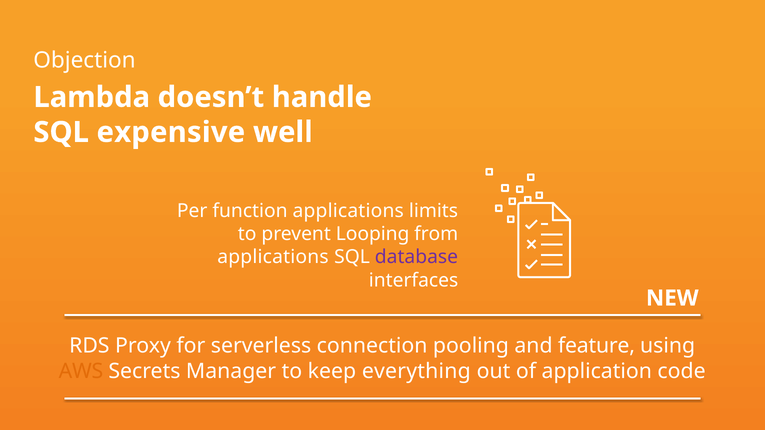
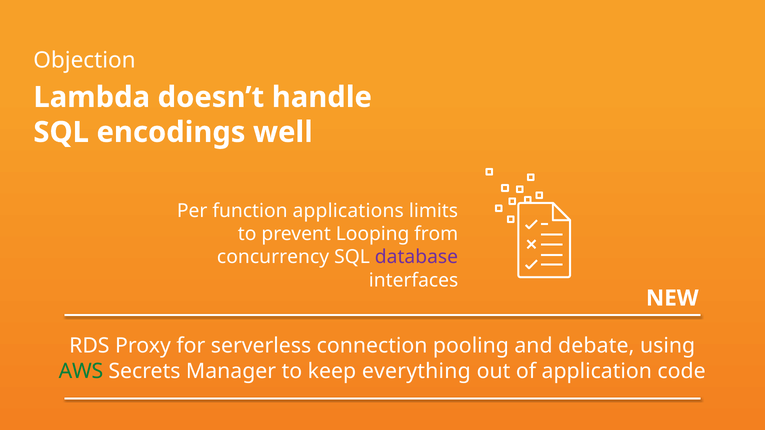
expensive: expensive -> encodings (171, 132)
applications: applications -> concurrency (273, 257)
feature: feature -> debate (596, 346)
AWS colour: orange -> green (81, 371)
